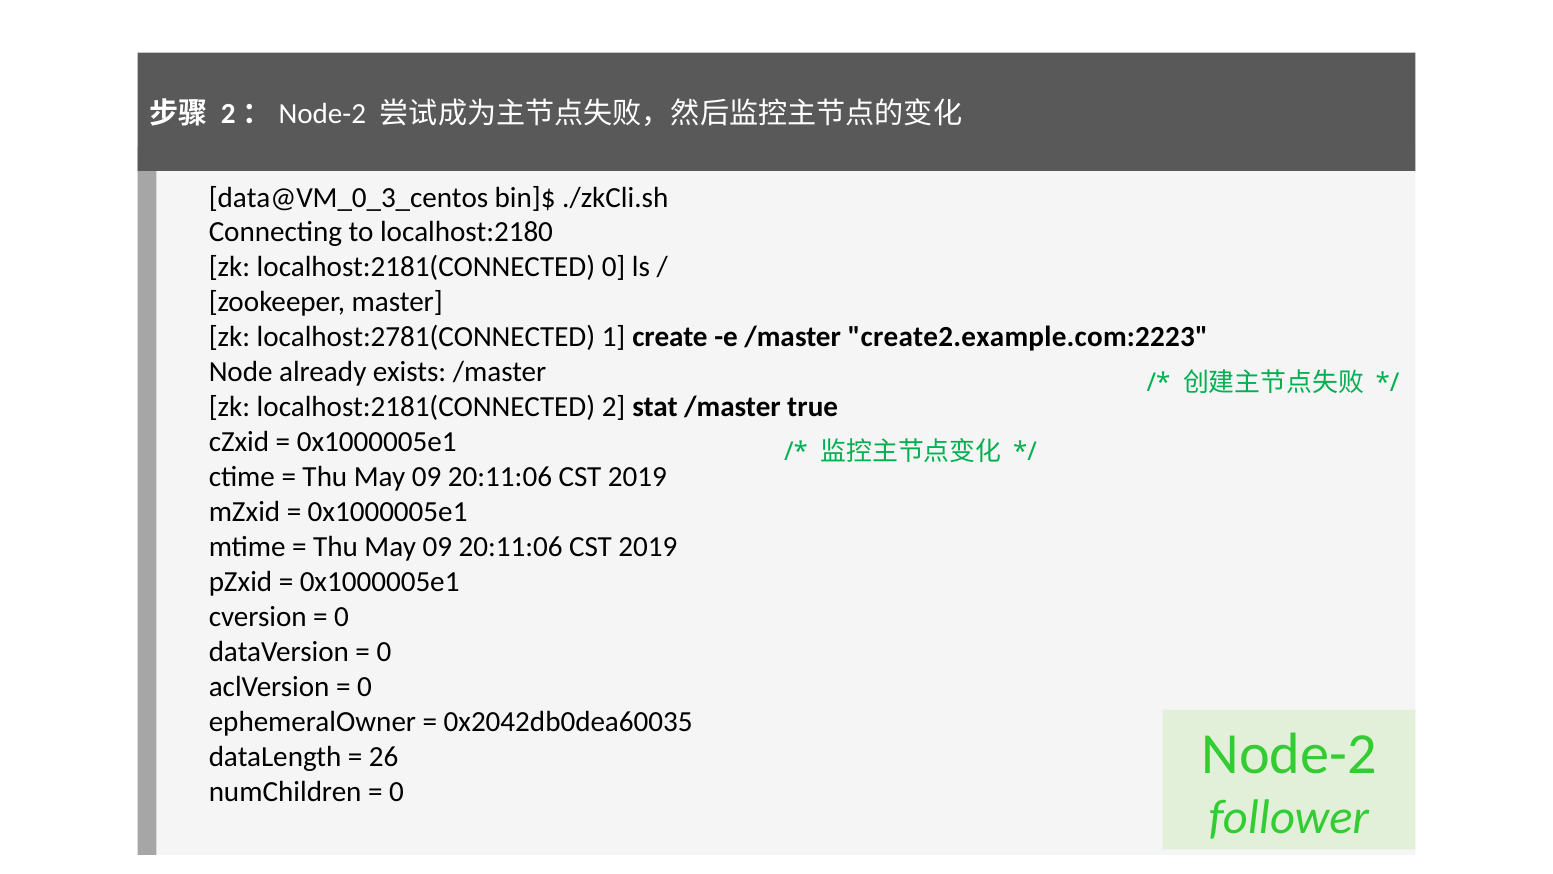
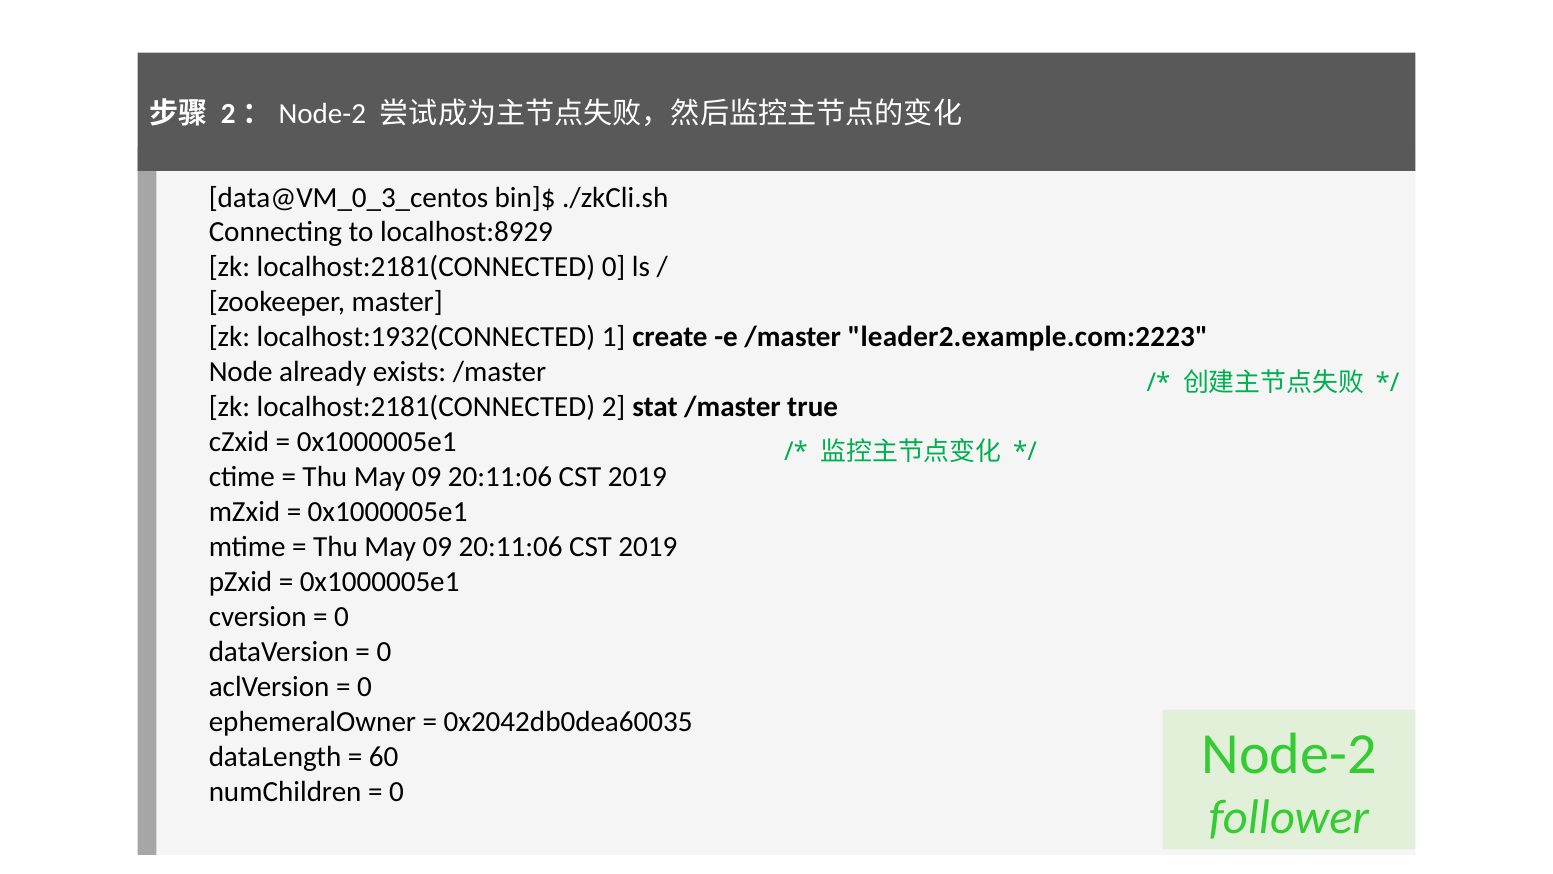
localhost:2180: localhost:2180 -> localhost:8929 (467, 232)
localhost:2781(CONNECTED: localhost:2781(CONNECTED -> localhost:1932(CONNECTED (426, 337)
create2.example.com:2223: create2.example.com:2223 -> leader2.example.com:2223 (1028, 337)
26: 26 -> 60 (384, 756)
